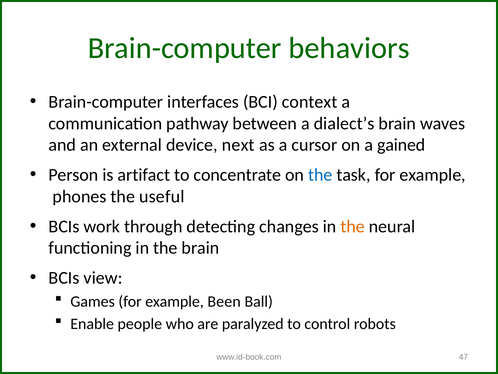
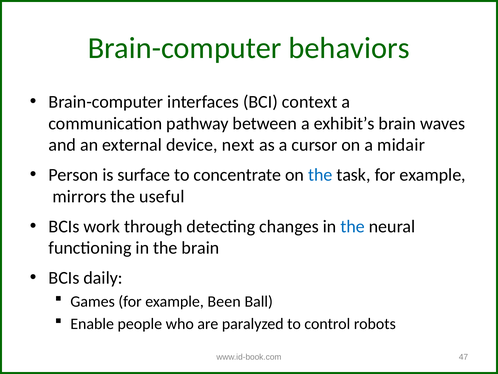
dialect’s: dialect’s -> exhibit’s (344, 123)
gained: gained -> midair (401, 145)
artifact: artifact -> surface (144, 175)
phones: phones -> mirrors (80, 196)
the colour: orange -> blue (353, 226)
view: view -> daily (103, 278)
